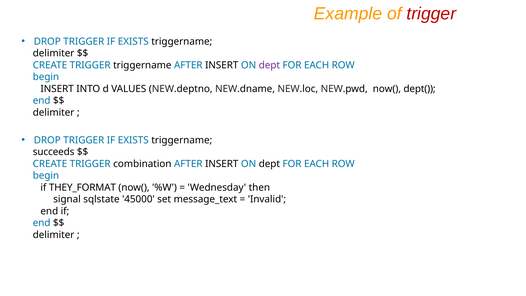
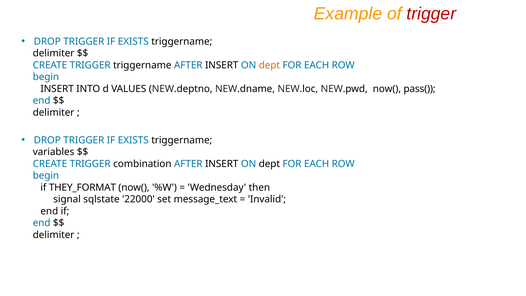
dept colour: purple -> orange (269, 65)
dept(: dept( -> pass( (420, 89)
succeeds: succeeds -> variables (54, 152)
45000: 45000 -> 22000 (138, 199)
